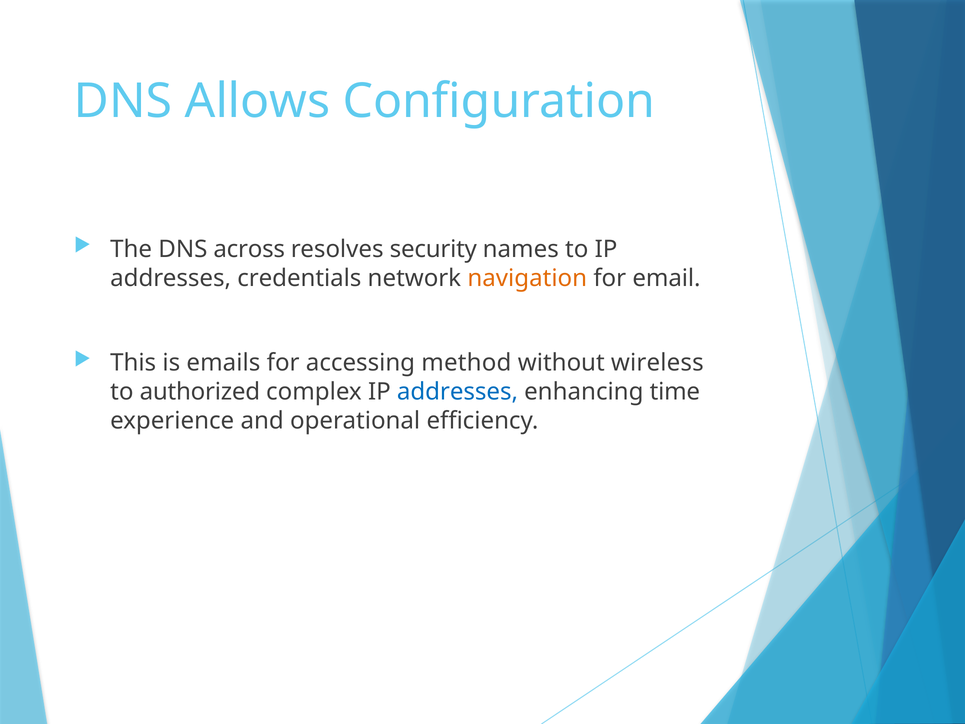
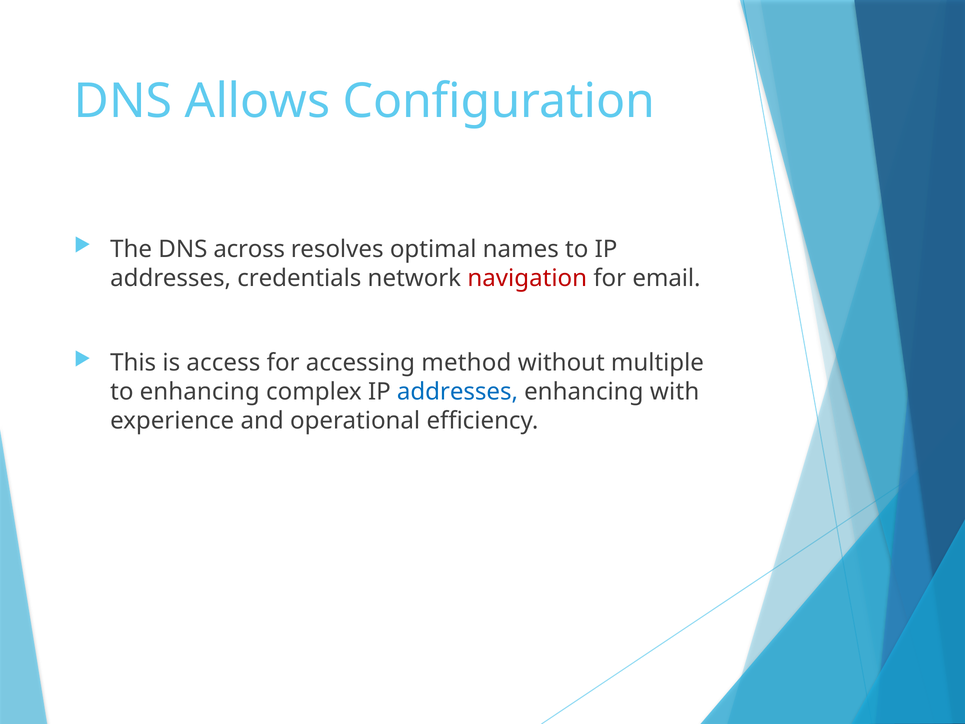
security: security -> optimal (433, 249)
navigation colour: orange -> red (527, 278)
emails: emails -> access (223, 363)
wireless: wireless -> multiple (657, 363)
to authorized: authorized -> enhancing (200, 392)
time: time -> with (675, 392)
